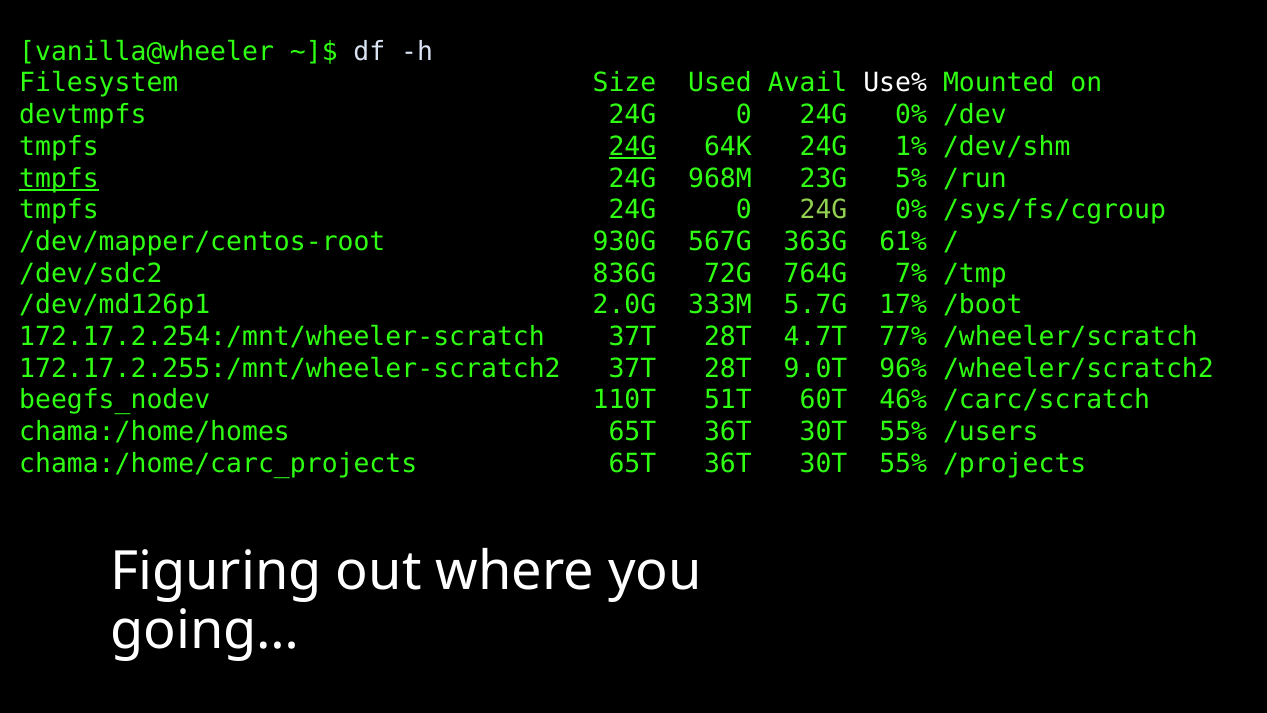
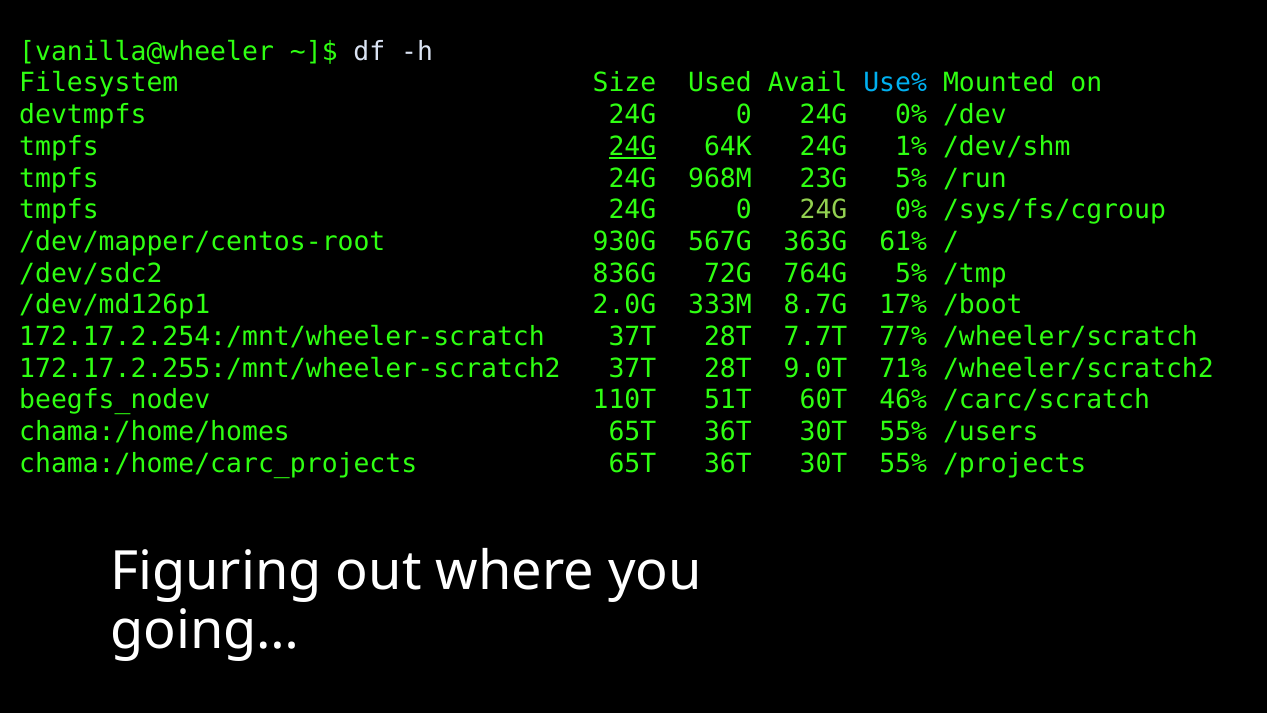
Use% colour: white -> light blue (895, 83)
tmpfs underline: present -> none (59, 178)
764G 7%: 7% -> 5% (911, 273)
5.7G: 5.7G -> 8.7G (816, 305)
4.7T: 4.7T -> 7.7T (816, 337)
96%: 96% -> 71% (903, 368)
